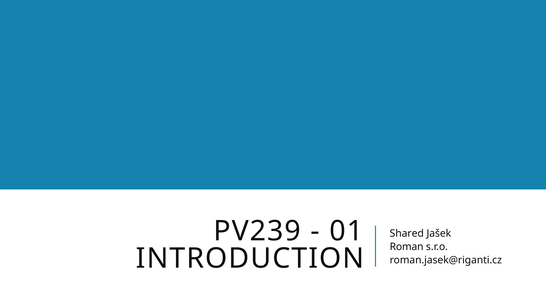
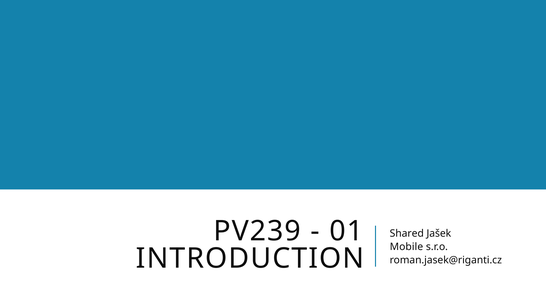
Roman: Roman -> Mobile (406, 247)
